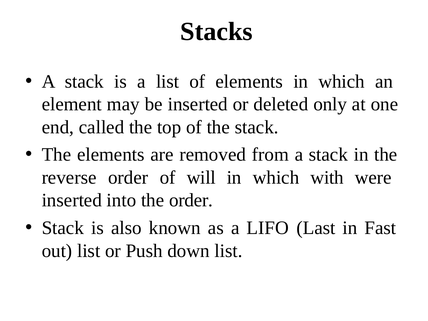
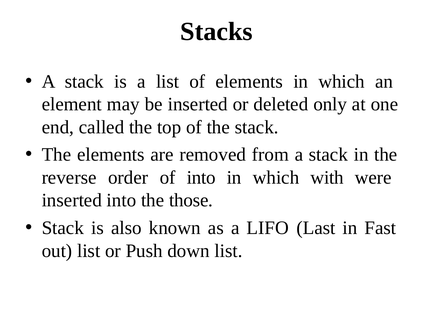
of will: will -> into (201, 177)
the order: order -> those (191, 200)
